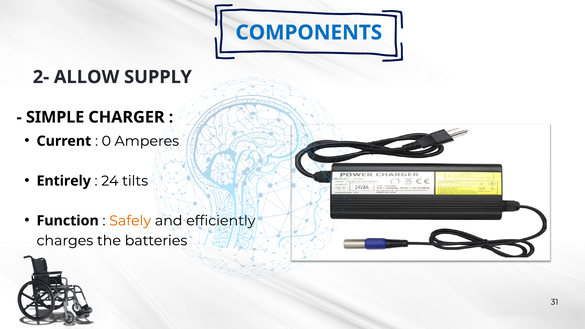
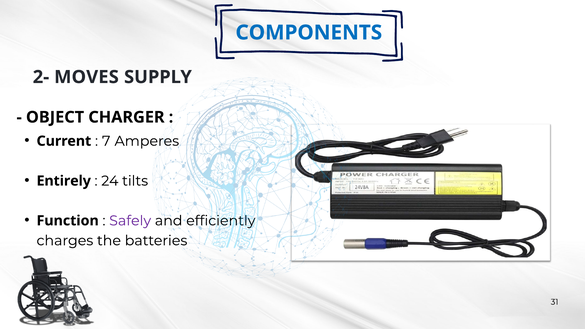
ALLOW: ALLOW -> MOVES (86, 77)
SIMPLE: SIMPLE -> OBJECT (55, 117)
0: 0 -> 7 (106, 141)
Safely colour: orange -> purple (130, 221)
